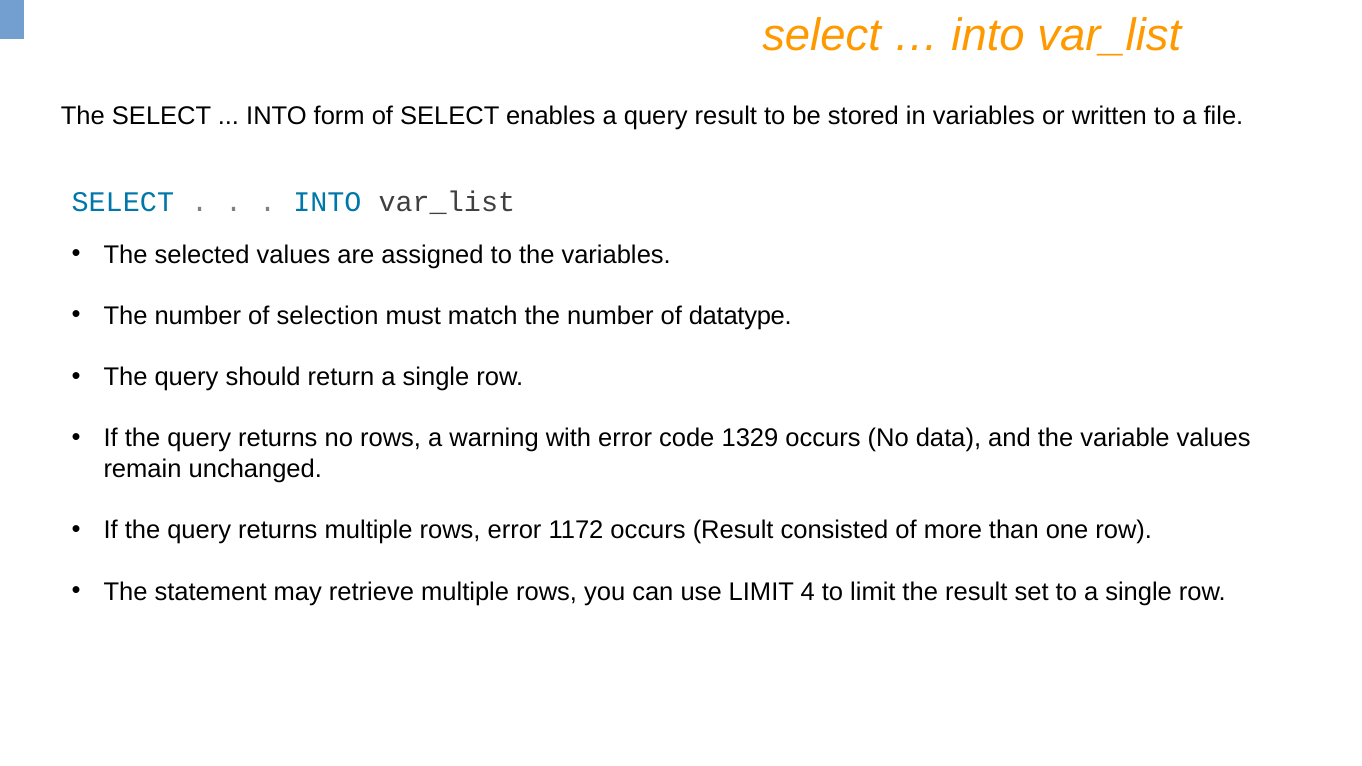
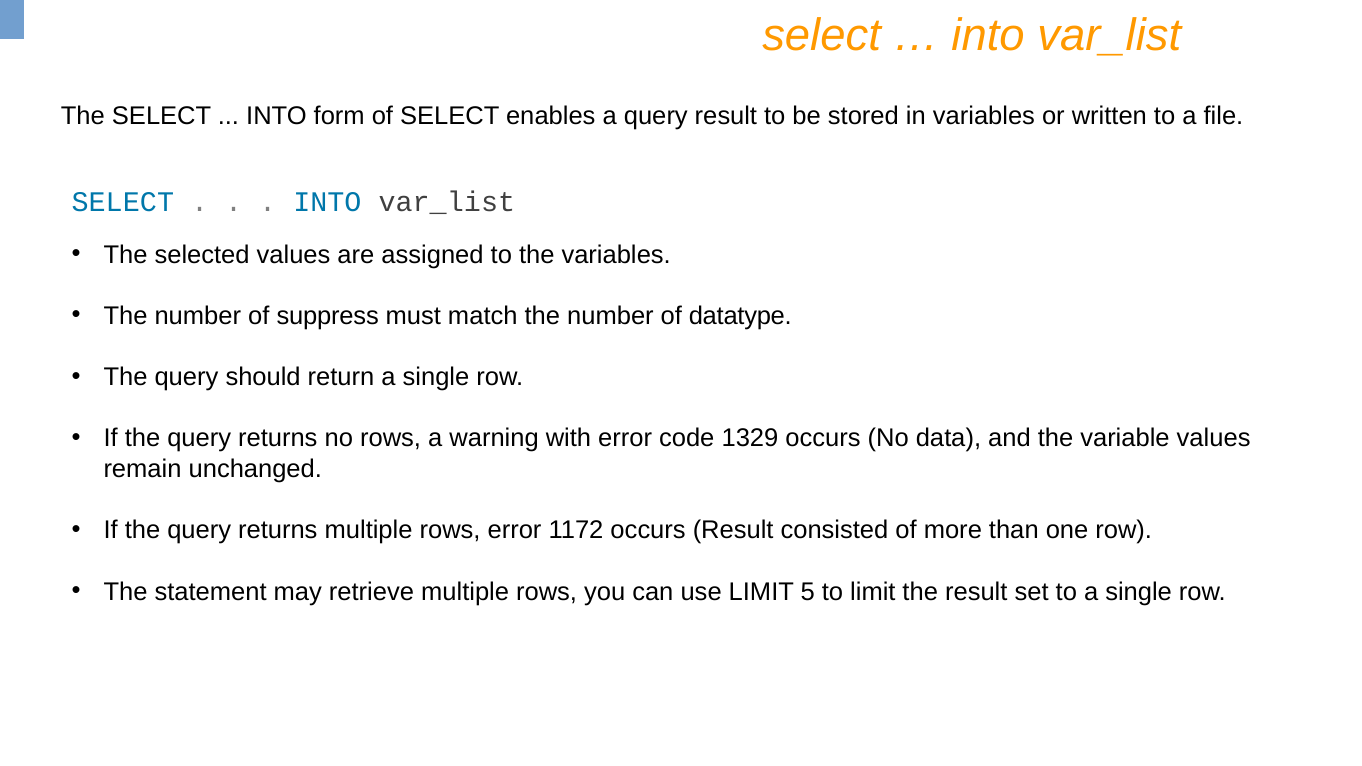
selection: selection -> suppress (328, 316)
4: 4 -> 5 (808, 592)
